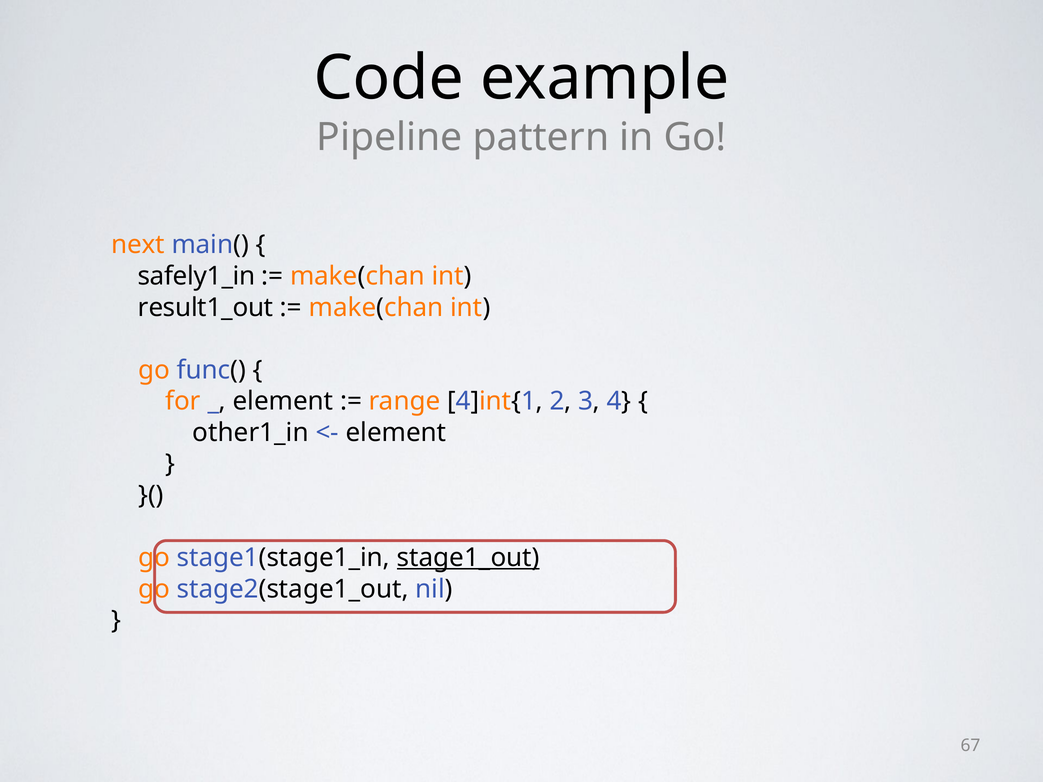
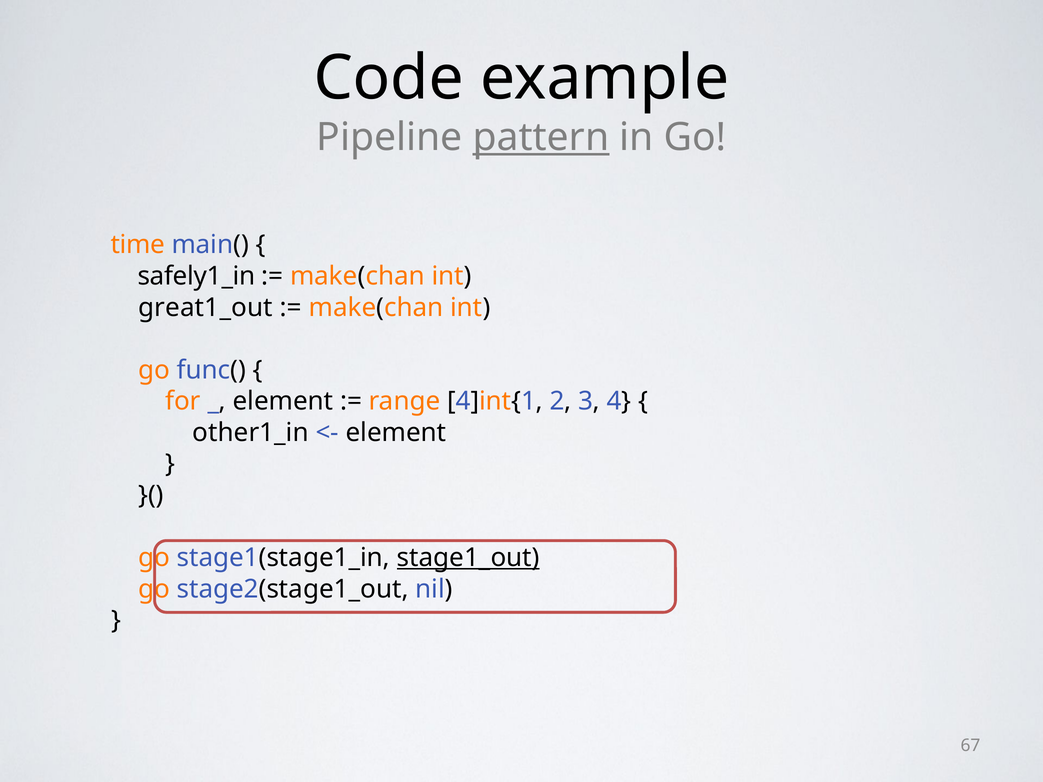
pattern underline: none -> present (541, 137)
next: next -> time (138, 245)
result1_out: result1_out -> great1_out (205, 308)
